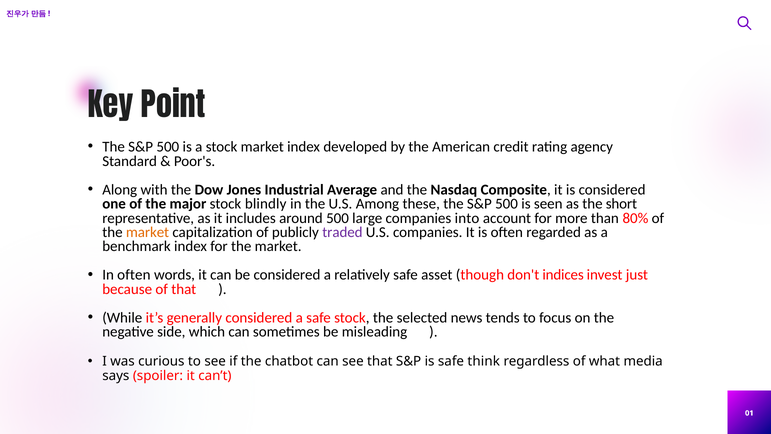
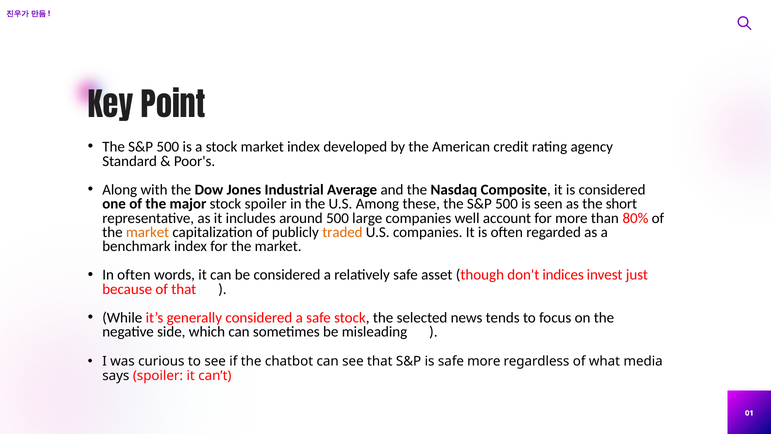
stock blindly: blindly -> spoiler (266, 204)
into: into -> well (467, 218)
traded colour: purple -> orange (342, 232)
safe think: think -> more (484, 361)
